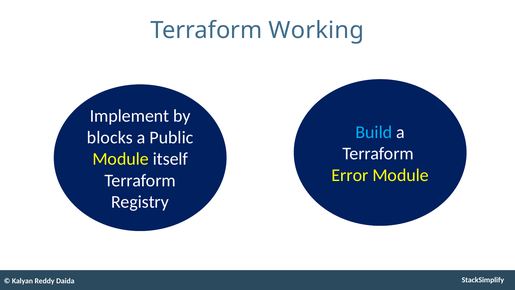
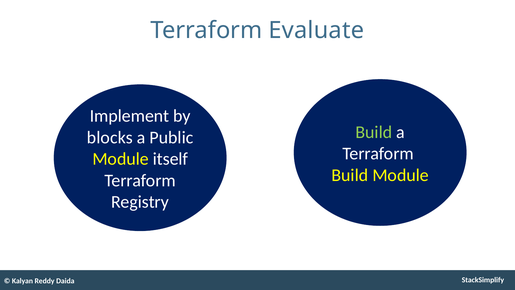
Working: Working -> Evaluate (316, 30)
Build colour: light blue -> light green (374, 132)
Error: Error -> Build (350, 175)
